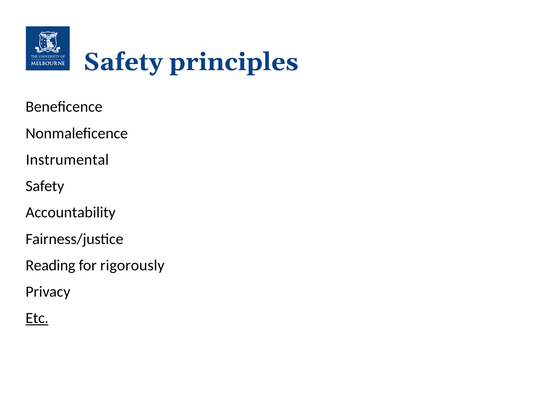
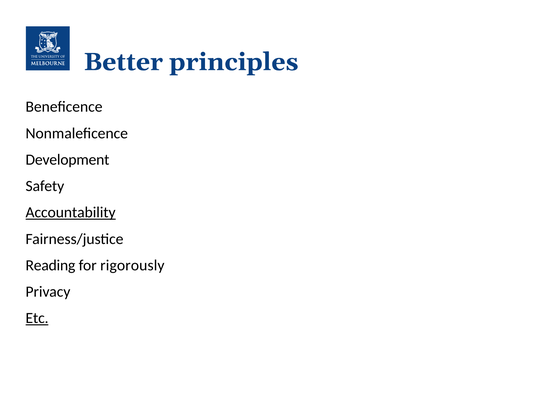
Safety: Safety -> Better (123, 62)
Instrumental: Instrumental -> Development (67, 160)
Accountability underline: none -> present (71, 213)
